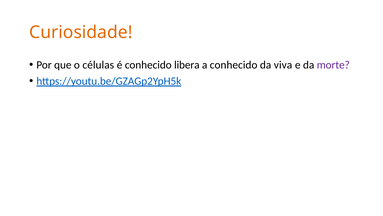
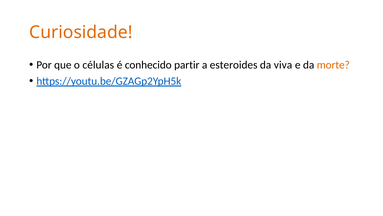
libera: libera -> partir (187, 65)
a conhecido: conhecido -> esteroides (234, 65)
morte colour: purple -> orange (333, 65)
